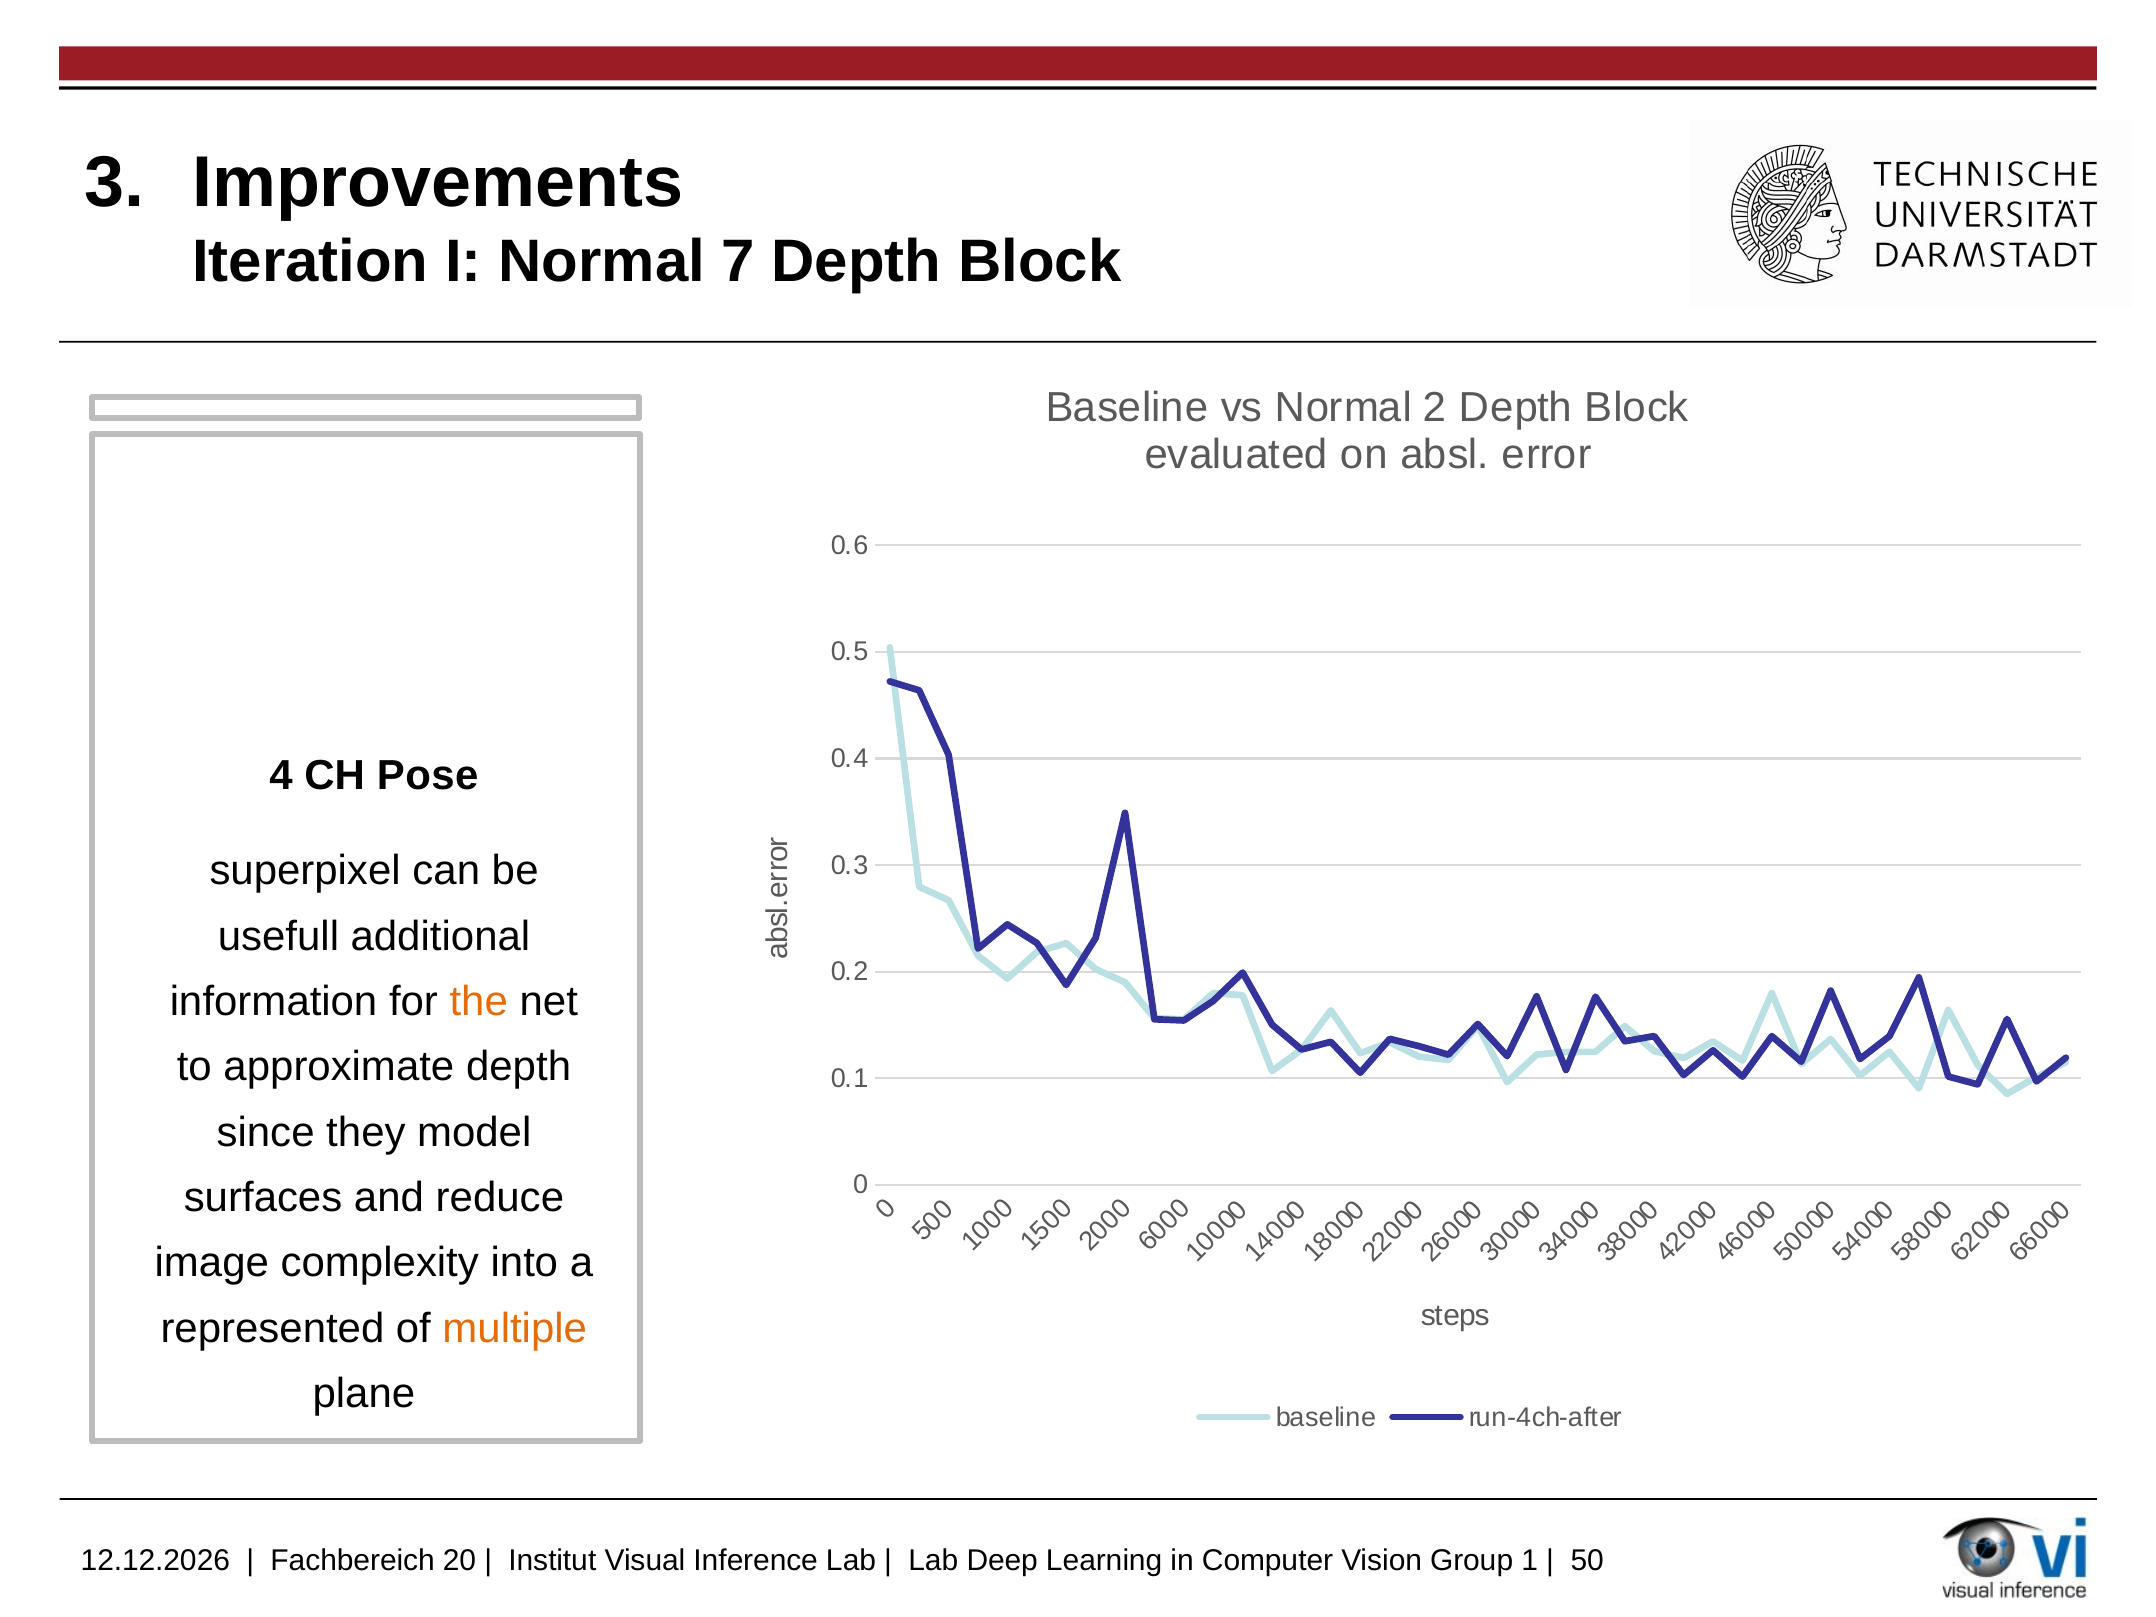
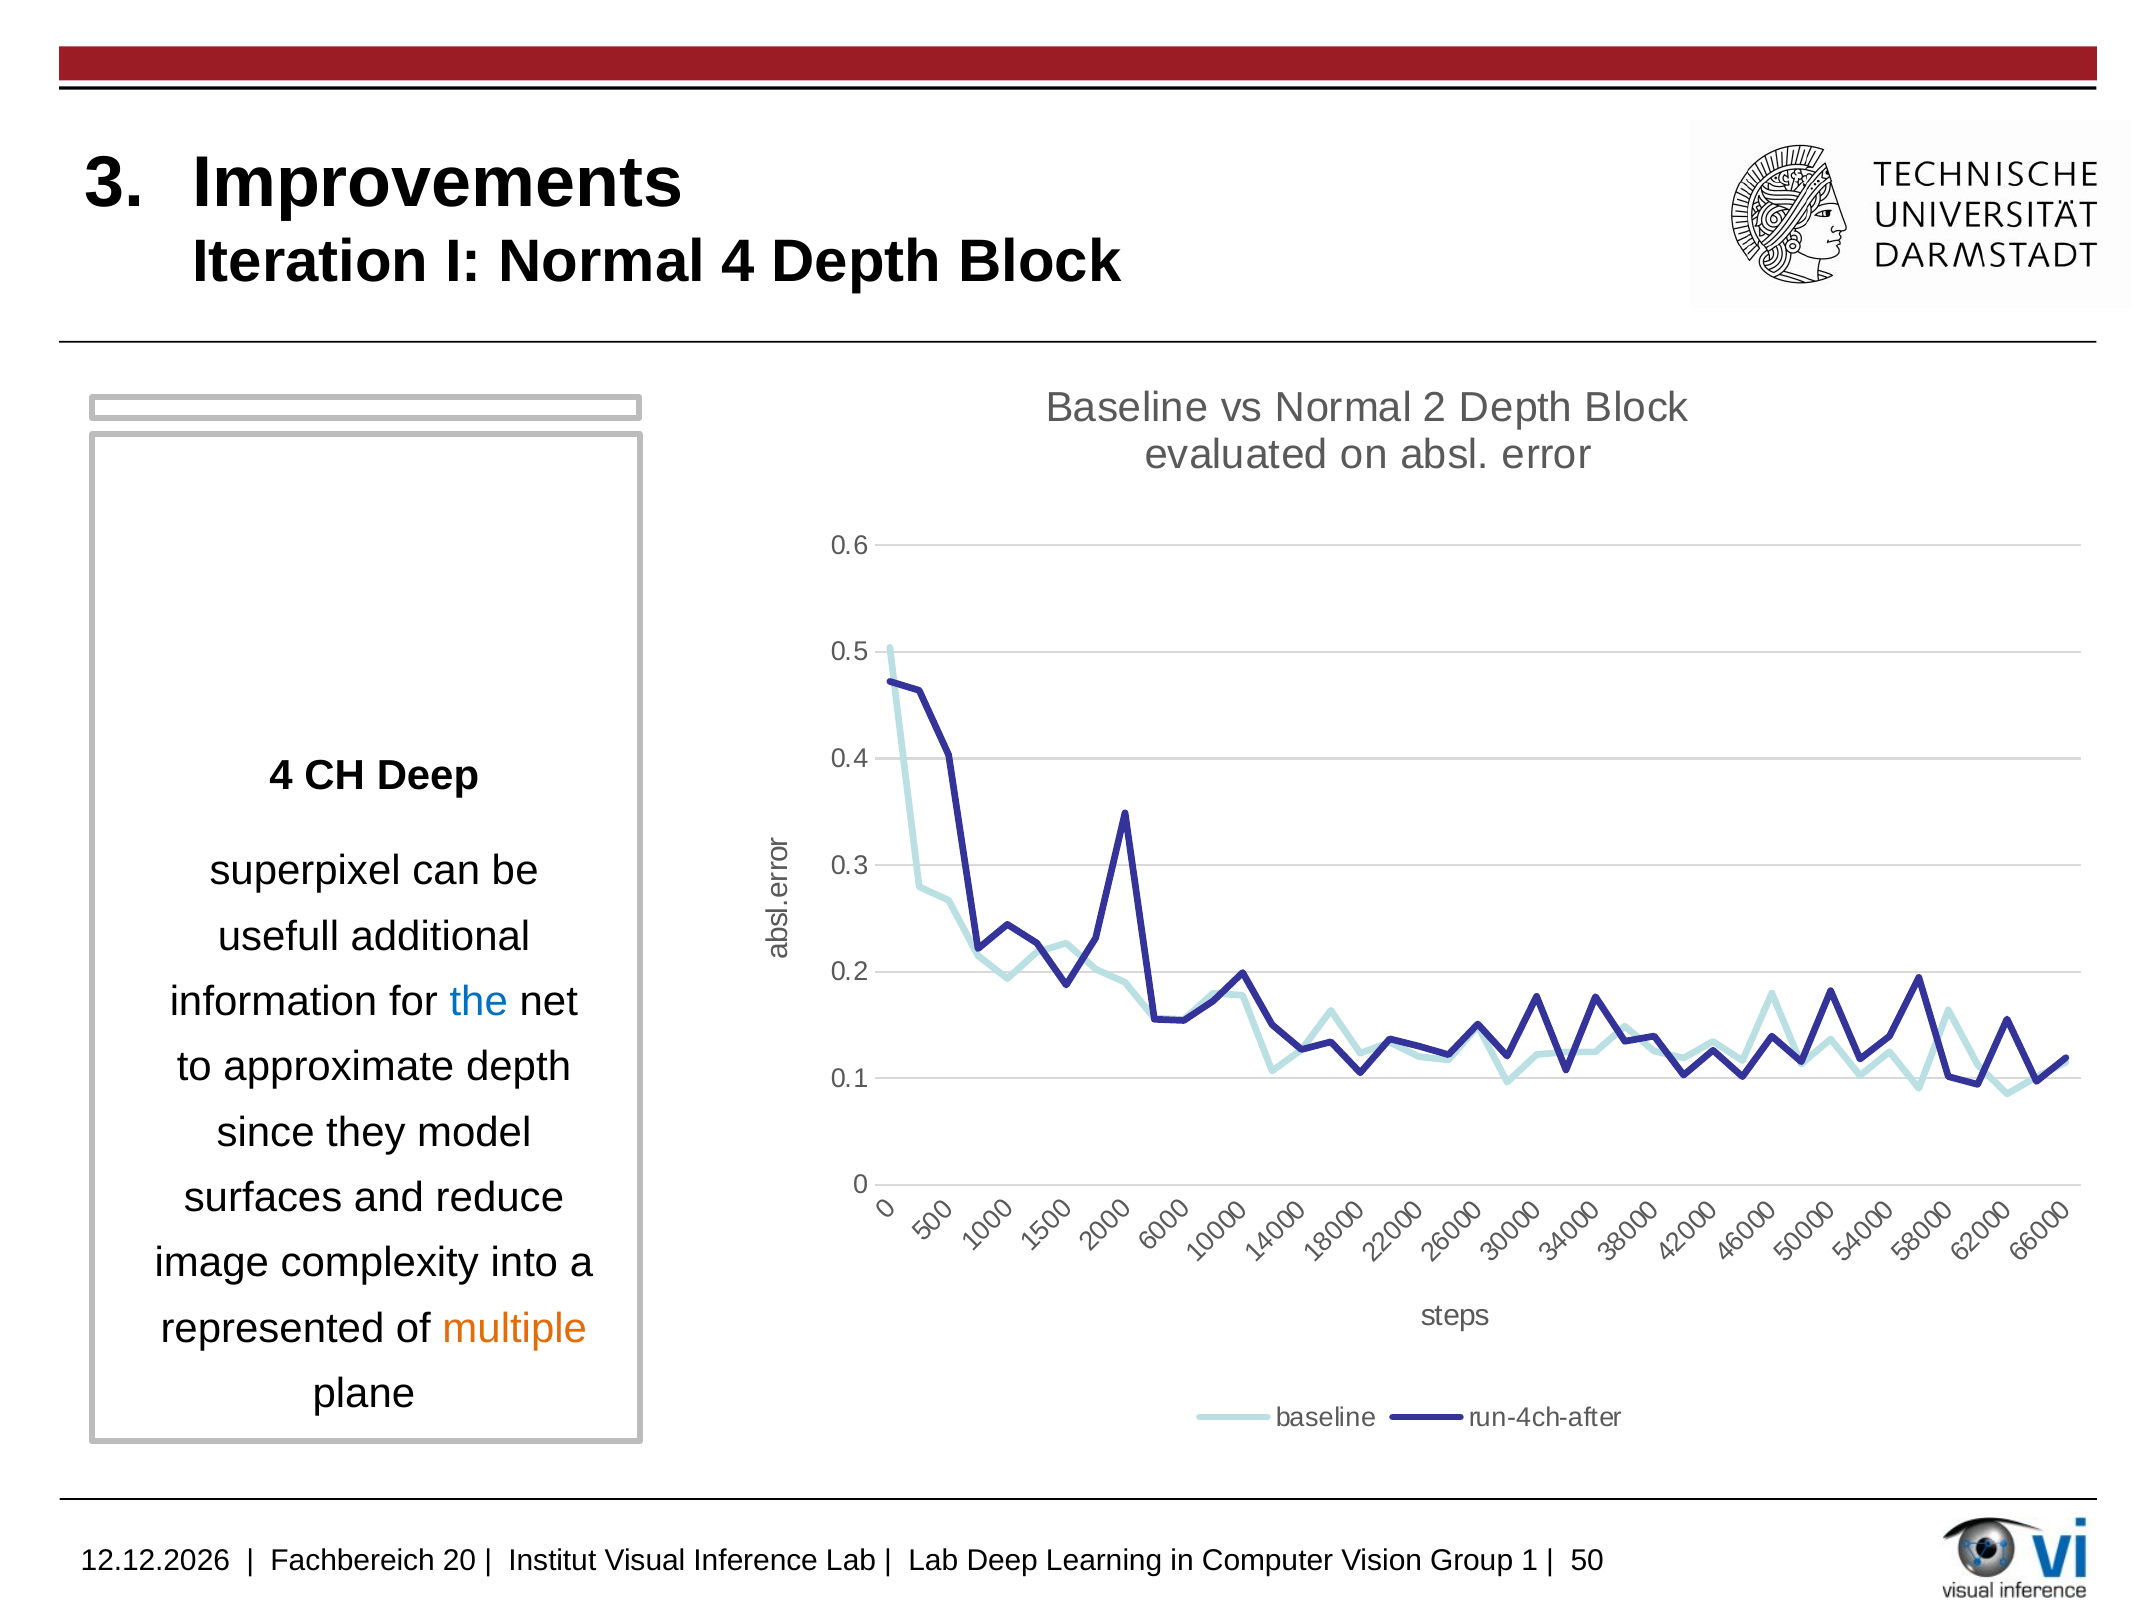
Normal 7: 7 -> 4 (738, 261)
CH Pose: Pose -> Deep (428, 776)
the colour: orange -> blue (479, 1002)
